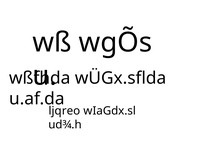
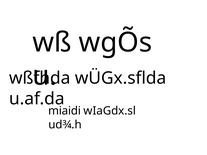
ljqreo: ljqreo -> miaidi (65, 111)
